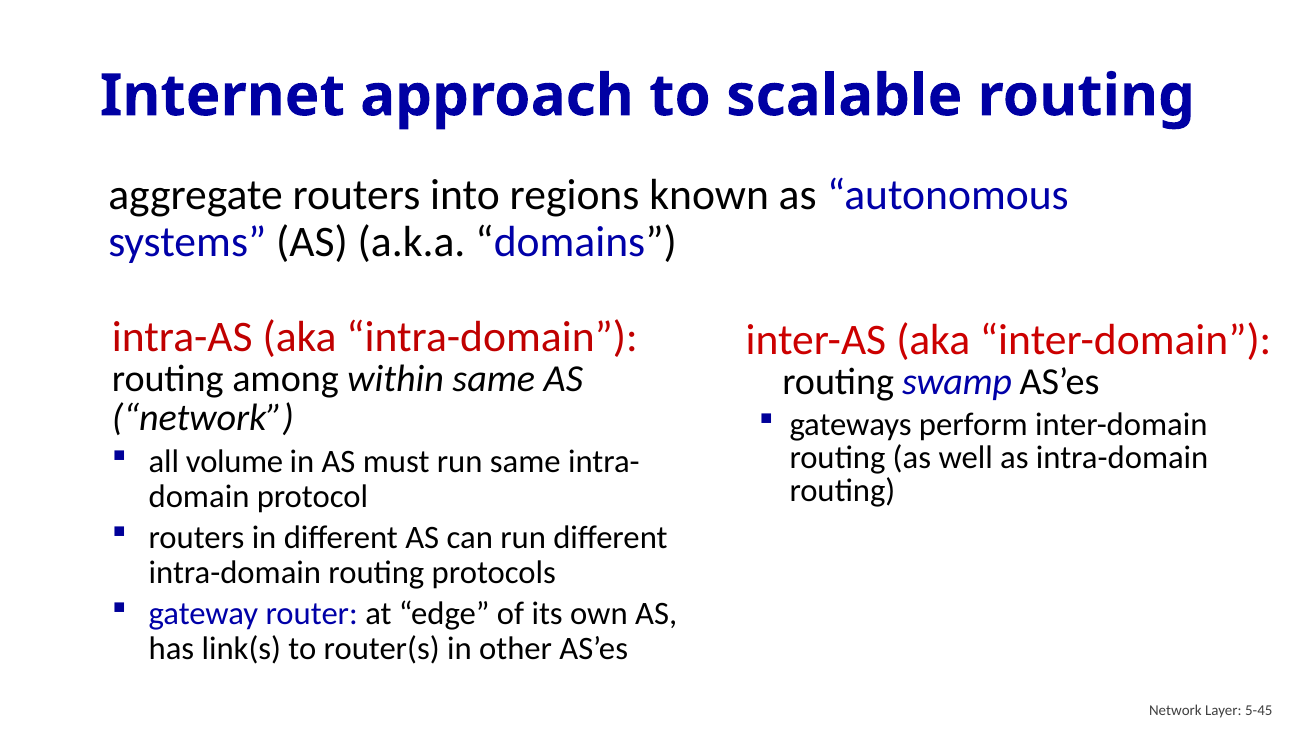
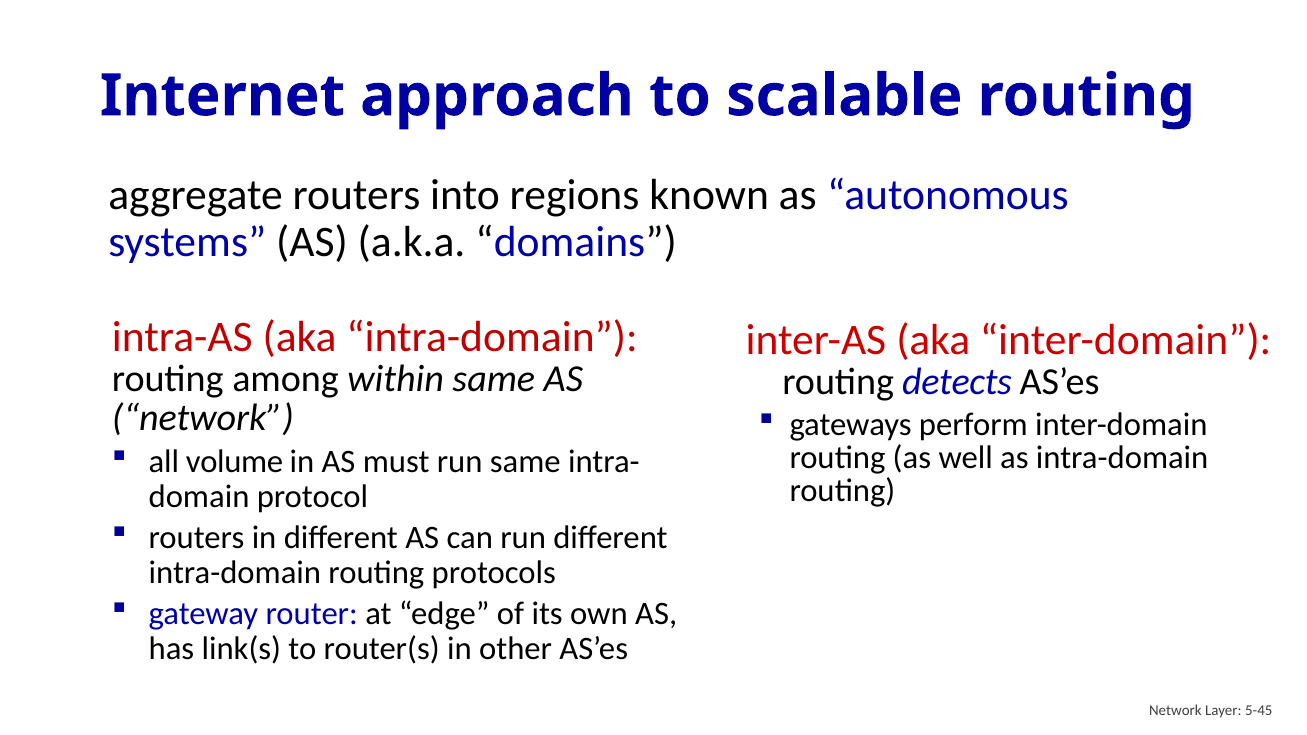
swamp: swamp -> detects (957, 382)
